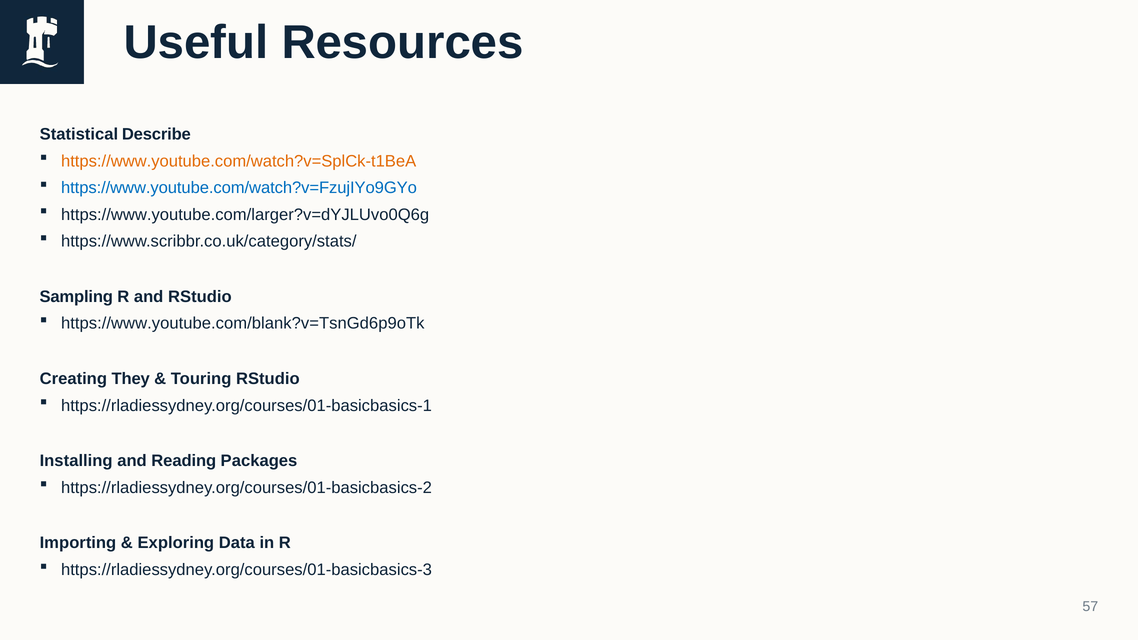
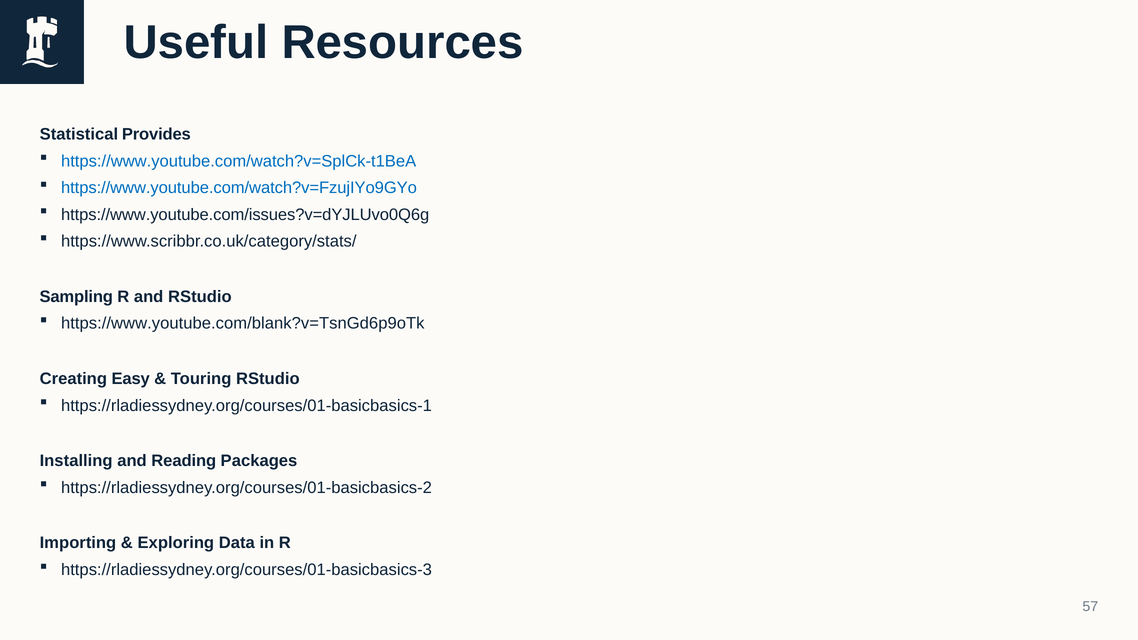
Describe: Describe -> Provides (156, 134)
https://www.youtube.com/watch?v=SplCk-t1BeA colour: orange -> blue (239, 161)
https://www.youtube.com/larger?v=dYJLUvo0Q6g: https://www.youtube.com/larger?v=dYJLUvo0Q6g -> https://www.youtube.com/issues?v=dYJLUvo0Q6g (245, 215)
They: They -> Easy (131, 379)
